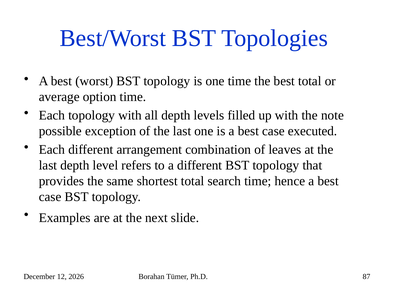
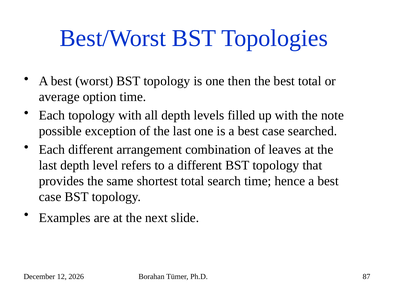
one time: time -> then (239, 81)
executed: executed -> searched (313, 131)
